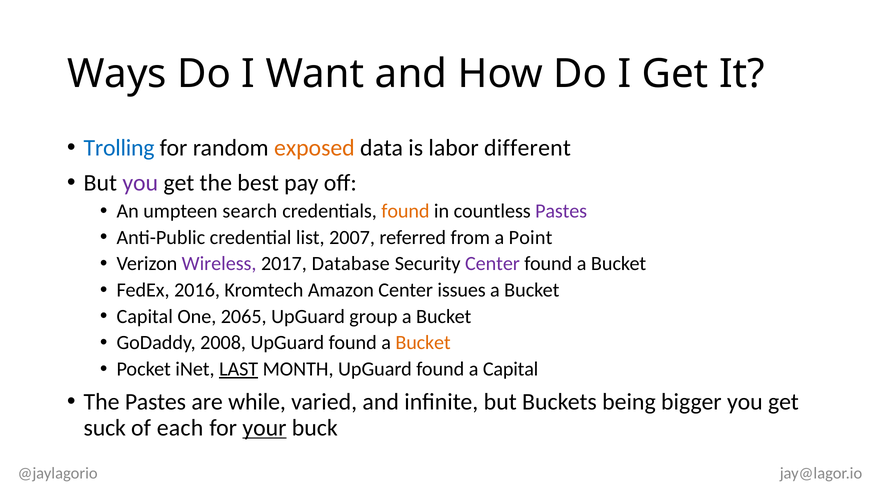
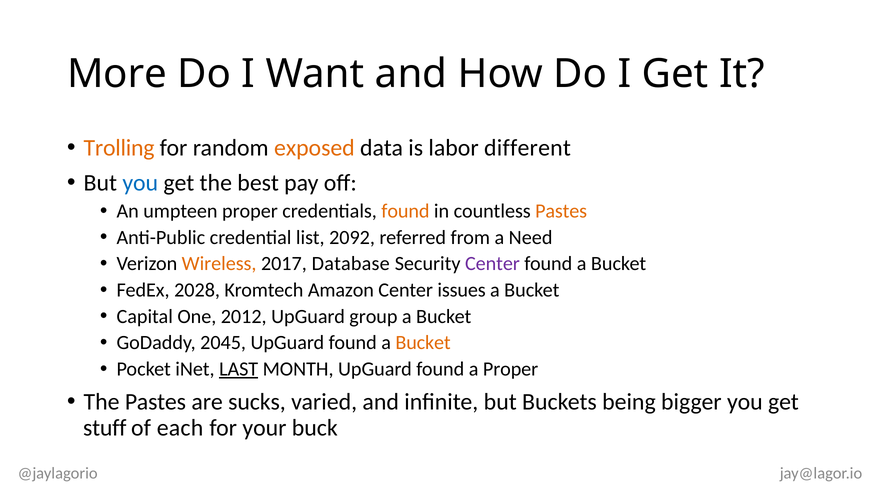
Ways: Ways -> More (117, 74)
Trolling colour: blue -> orange (119, 148)
you colour: purple -> blue (140, 183)
umpteen search: search -> proper (250, 211)
Pastes colour: purple -> orange (561, 211)
2007: 2007 -> 2092 (352, 237)
Point: Point -> Need (531, 237)
Wireless colour: purple -> orange (219, 264)
2016: 2016 -> 2028 (197, 290)
2065: 2065 -> 2012 (244, 316)
2008: 2008 -> 2045 (223, 343)
a Capital: Capital -> Proper (511, 369)
while: while -> sucks (257, 402)
suck: suck -> stuff (105, 428)
your underline: present -> none (264, 428)
